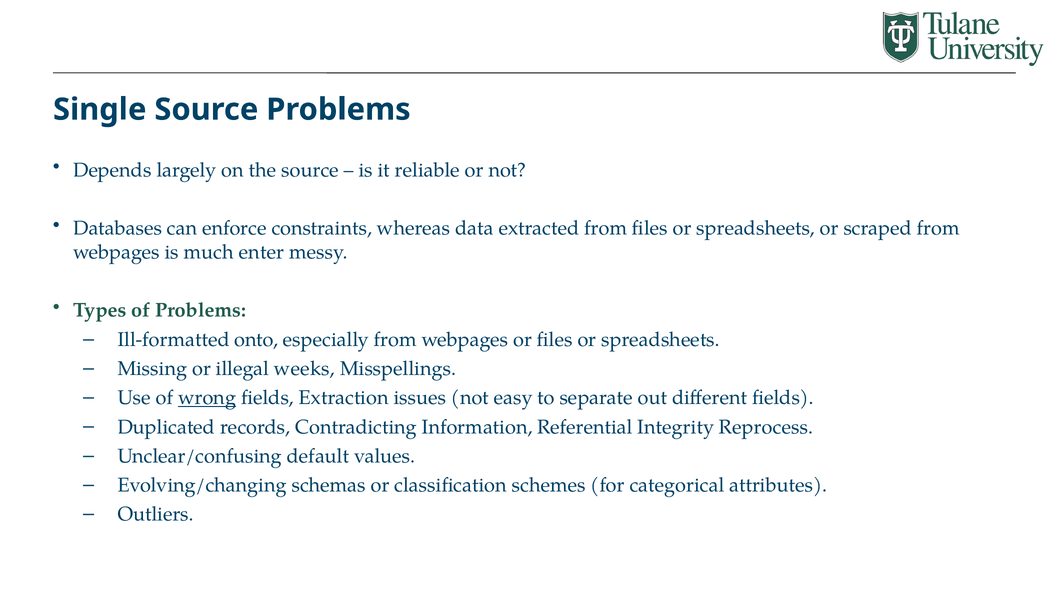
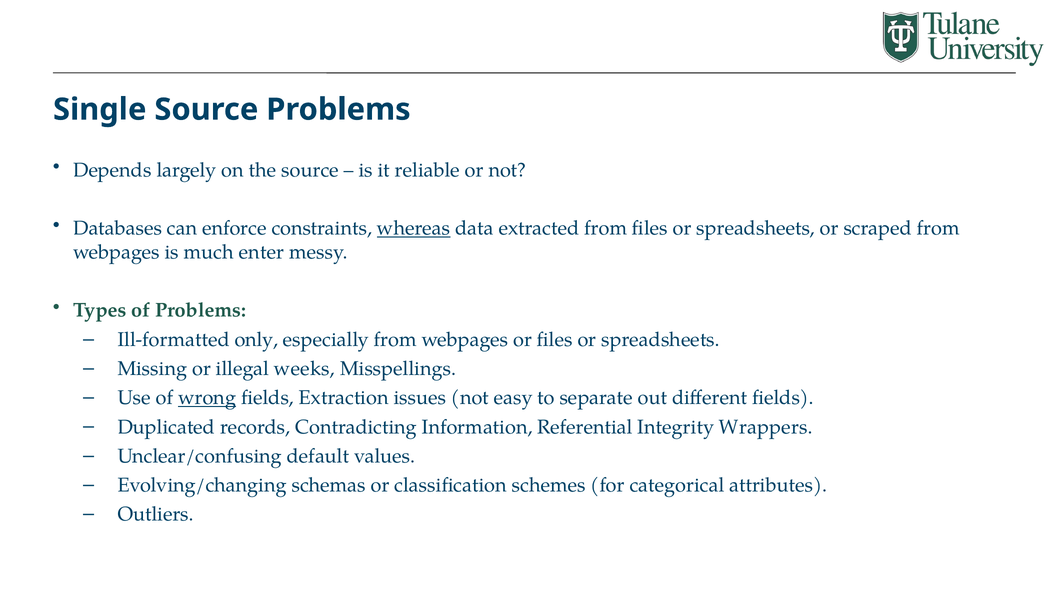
whereas underline: none -> present (414, 228)
onto: onto -> only (256, 340)
Reprocess: Reprocess -> Wrappers (766, 427)
